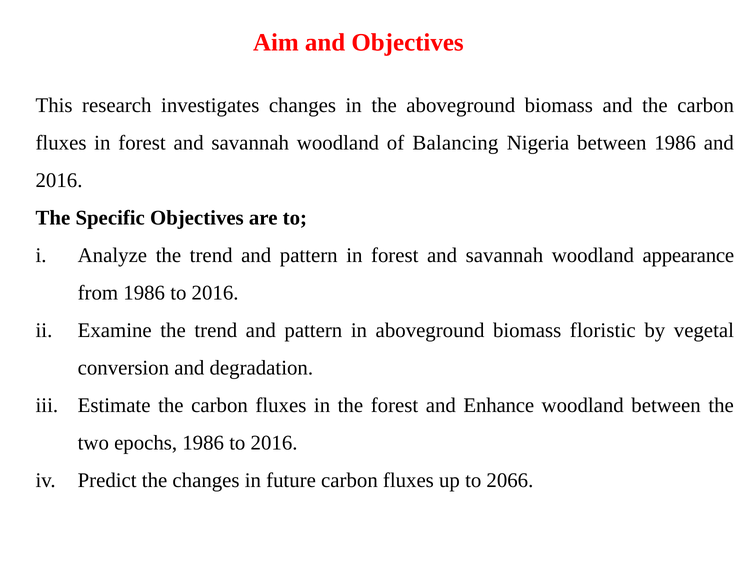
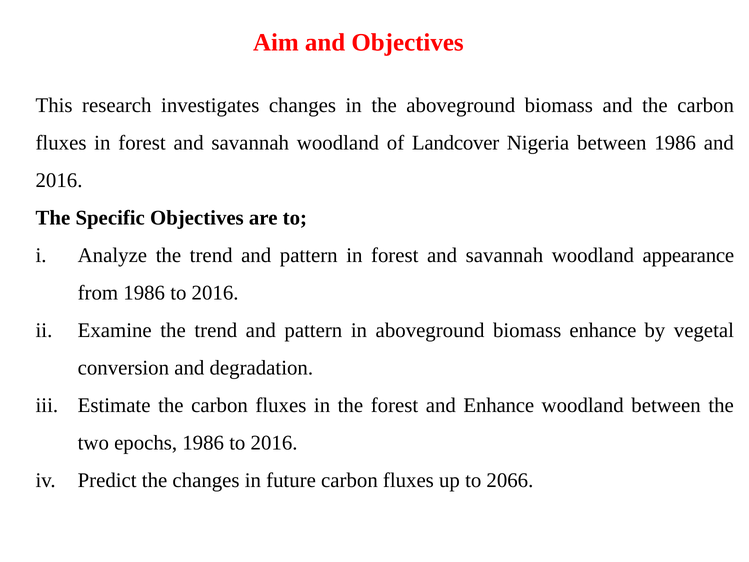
Balancing: Balancing -> Landcover (456, 143)
biomass floristic: floristic -> enhance (603, 330)
